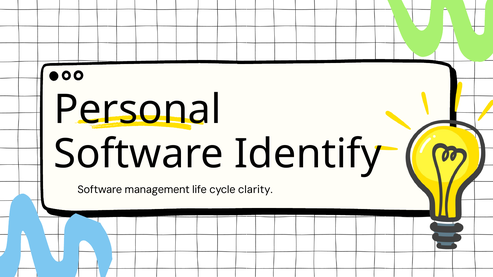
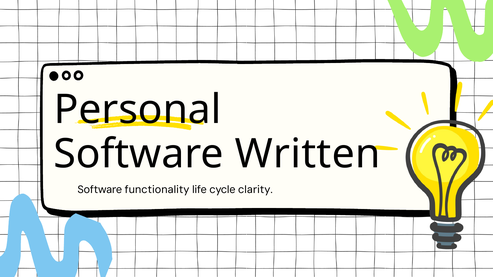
Identify: Identify -> Written (308, 154)
management: management -> functionality (157, 190)
